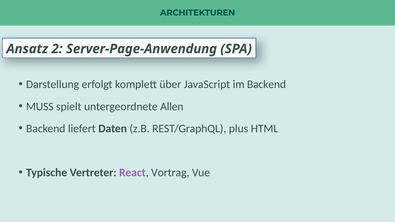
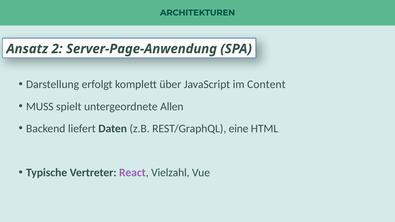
im Backend: Backend -> Content (266, 84)
plus: plus -> eine (239, 129)
Vortrag: Vortrag -> Vielzahl (170, 173)
